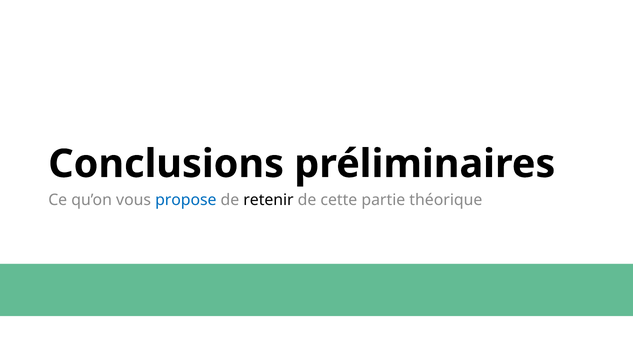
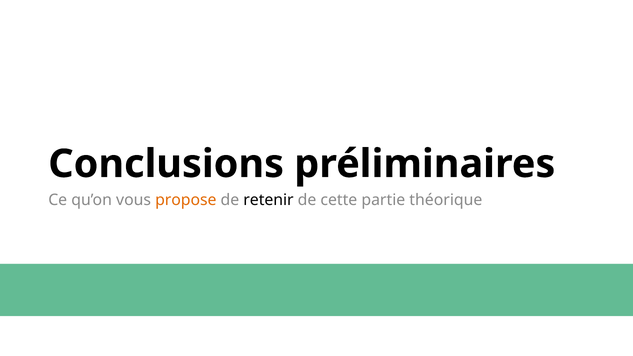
propose colour: blue -> orange (186, 200)
